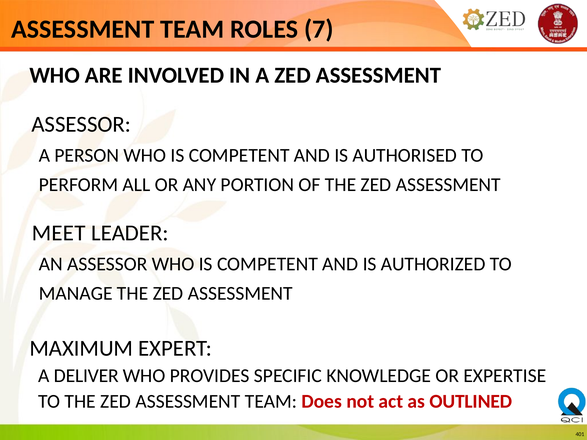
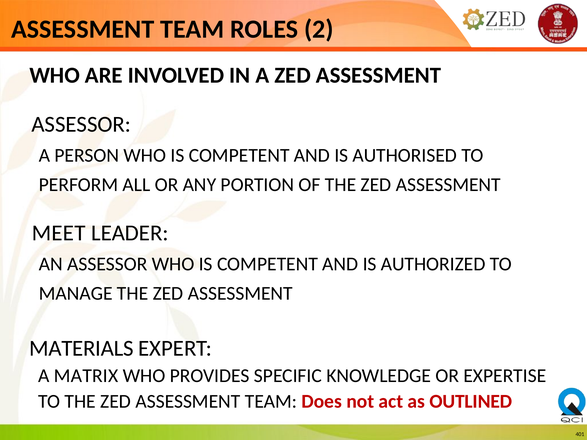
7: 7 -> 2 (319, 29)
MAXIMUM: MAXIMUM -> MATERIALS (81, 349)
DELIVER: DELIVER -> MATRIX (86, 376)
